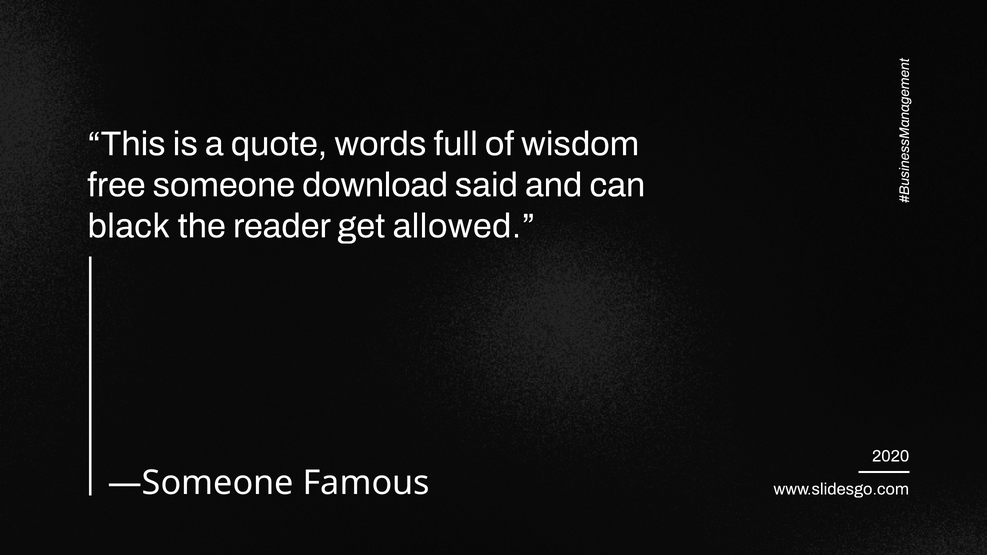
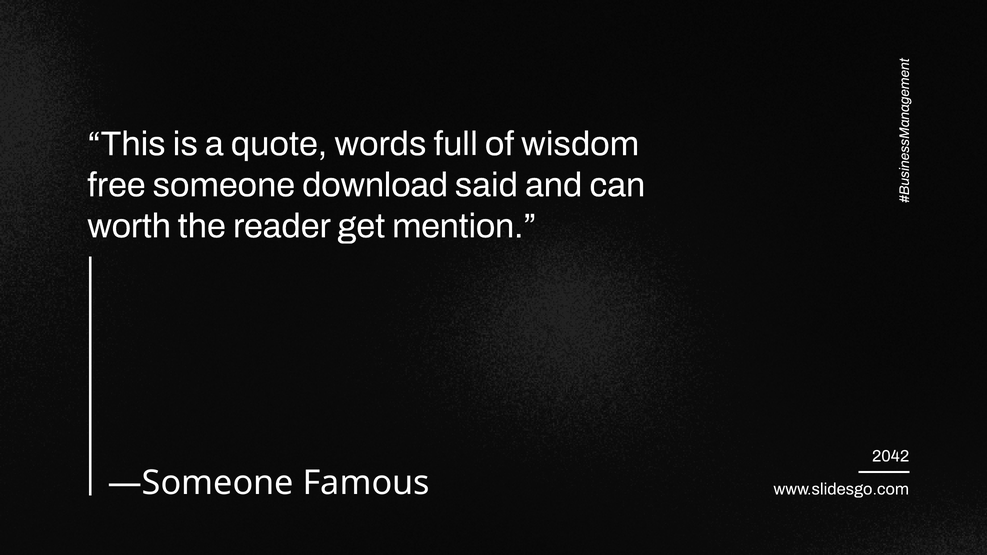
black: black -> worth (129, 226)
allowed: allowed -> mention (464, 226)
2020: 2020 -> 2042 (891, 456)
